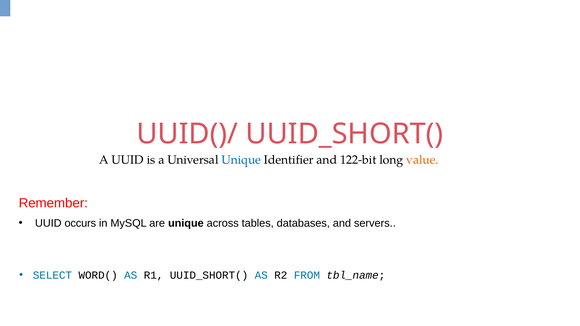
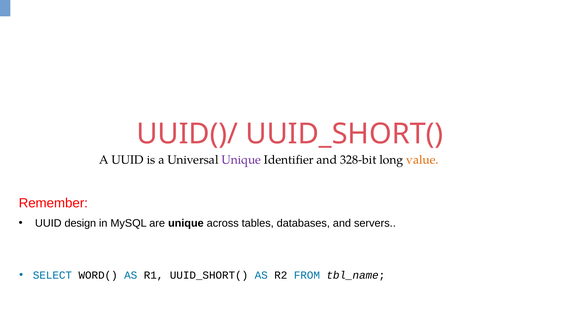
Unique colour: blue -> purple (241, 160)
122-bit: 122-bit -> 328-bit (358, 160)
occurs: occurs -> design (80, 223)
